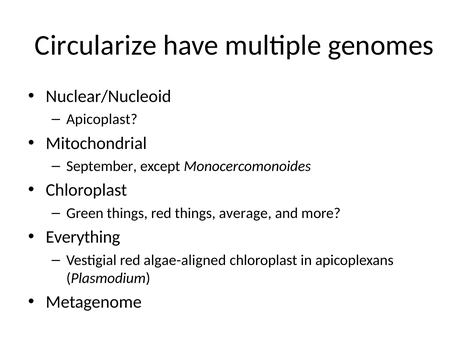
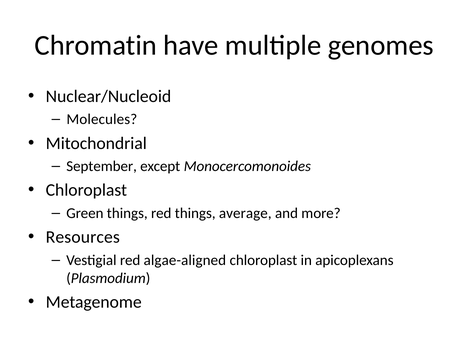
Circularize: Circularize -> Chromatin (96, 45)
Apicoplast: Apicoplast -> Molecules (102, 119)
Everything: Everything -> Resources (83, 237)
